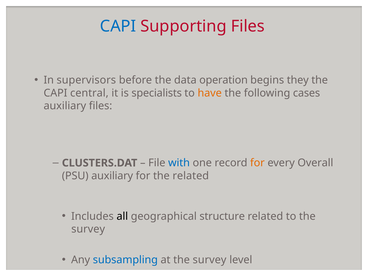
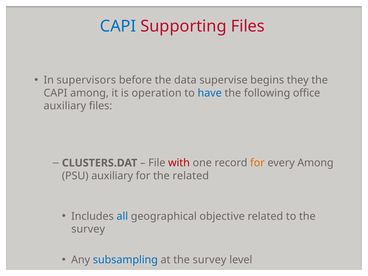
operation: operation -> supervise (223, 80)
CAPI central: central -> among (89, 93)
specialists: specialists -> operation (157, 93)
have colour: orange -> blue (210, 93)
cases: cases -> office (307, 93)
with colour: blue -> red (179, 163)
every Overall: Overall -> Among (315, 163)
all colour: black -> blue (122, 216)
structure: structure -> objective (222, 216)
